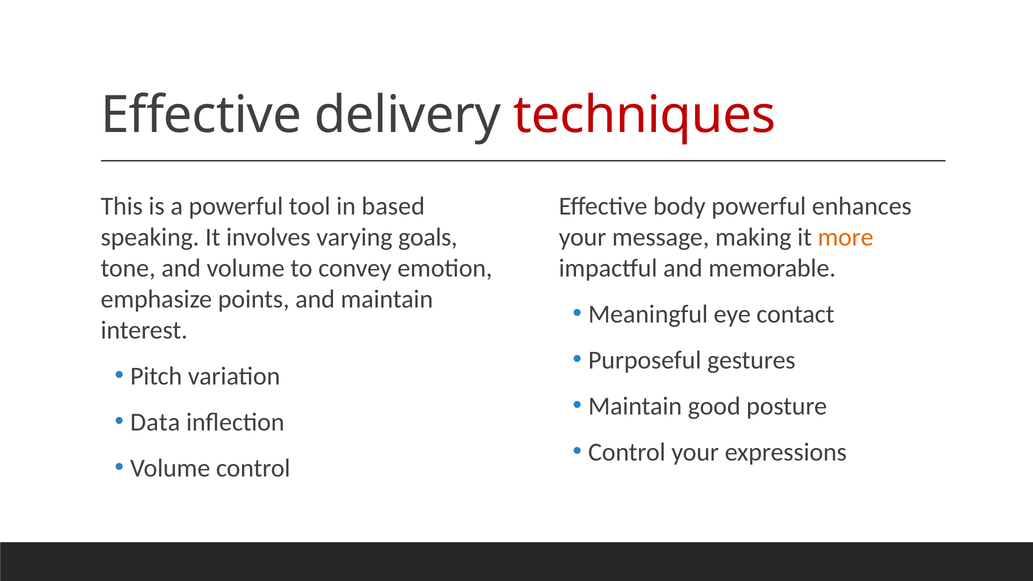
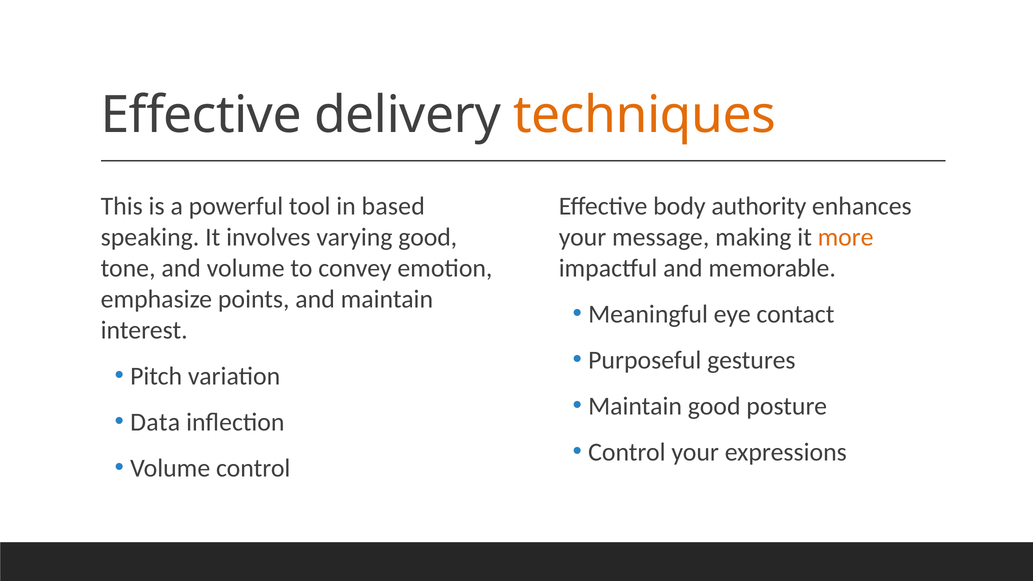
techniques colour: red -> orange (645, 115)
body powerful: powerful -> authority (759, 206)
varying goals: goals -> good (428, 237)
